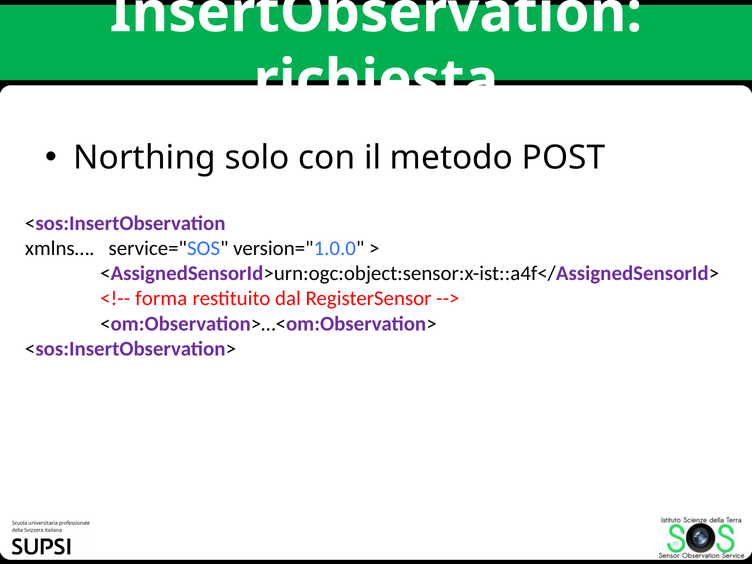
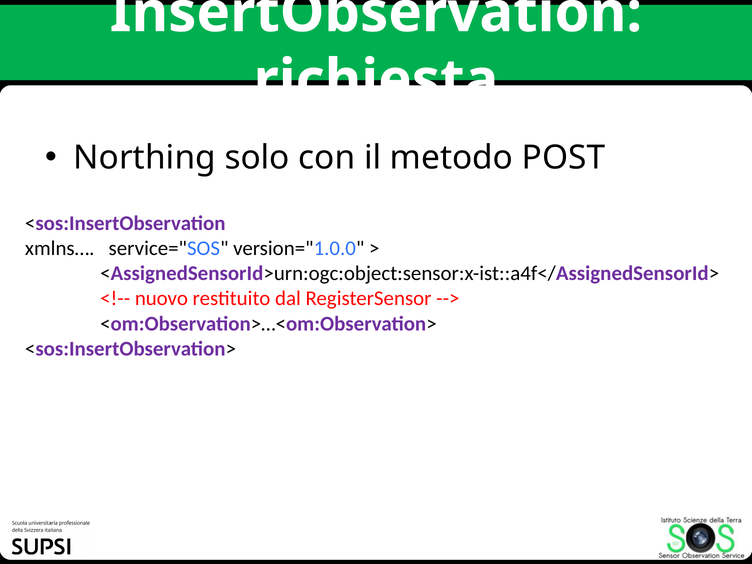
forma: forma -> nuovo (161, 299)
